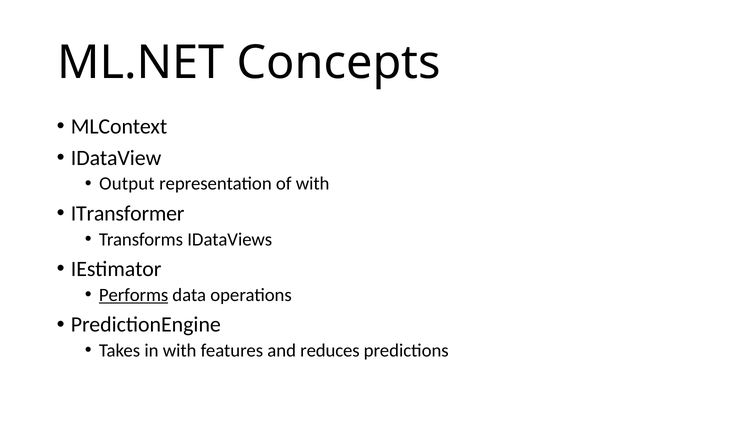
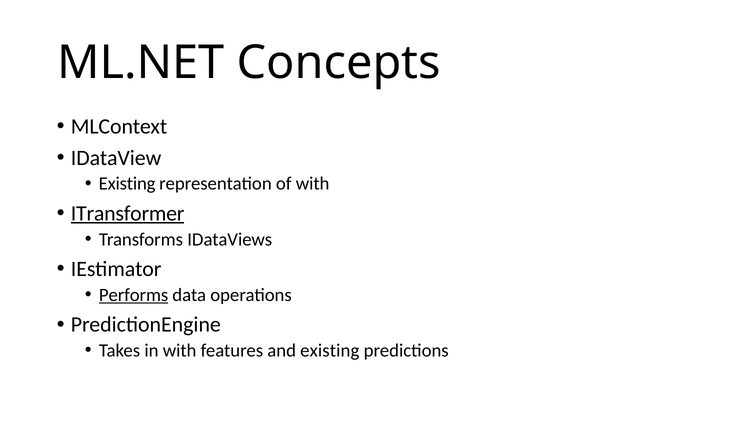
Output: Output -> Existing (127, 184)
ITransformer underline: none -> present (128, 213)
and reduces: reduces -> existing (330, 350)
